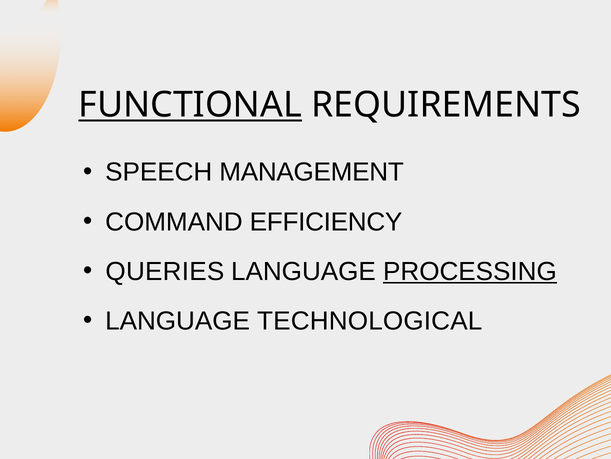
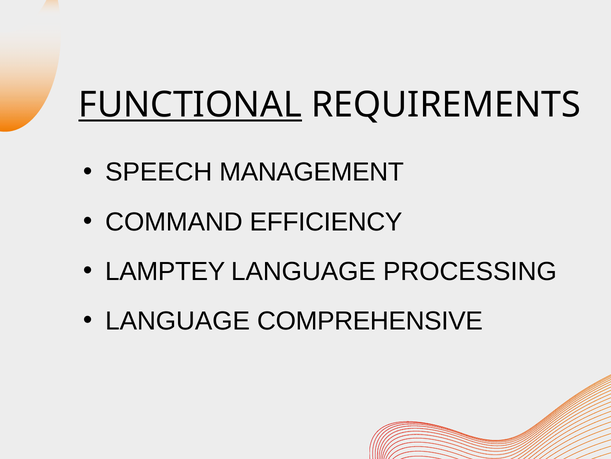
QUERIES: QUERIES -> LAMPTEY (165, 271)
PROCESSING underline: present -> none (470, 271)
TECHNOLOGICAL: TECHNOLOGICAL -> COMPREHENSIVE (370, 321)
